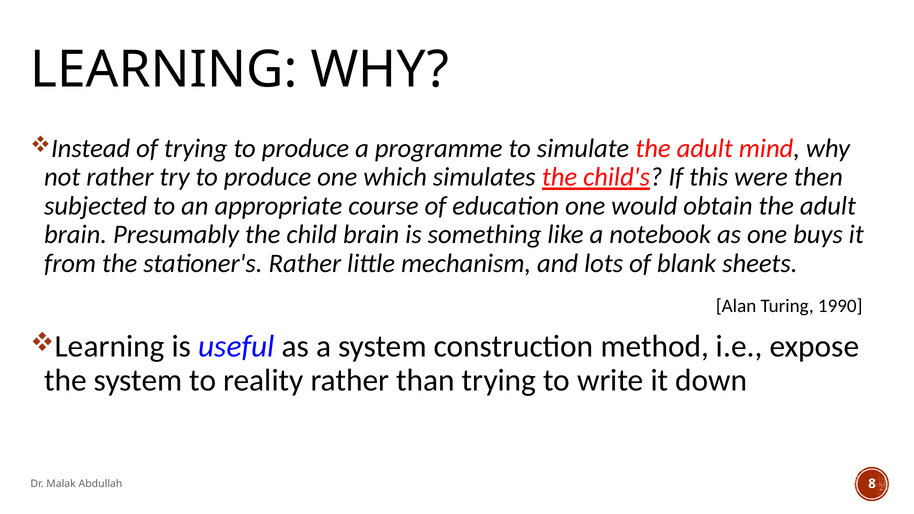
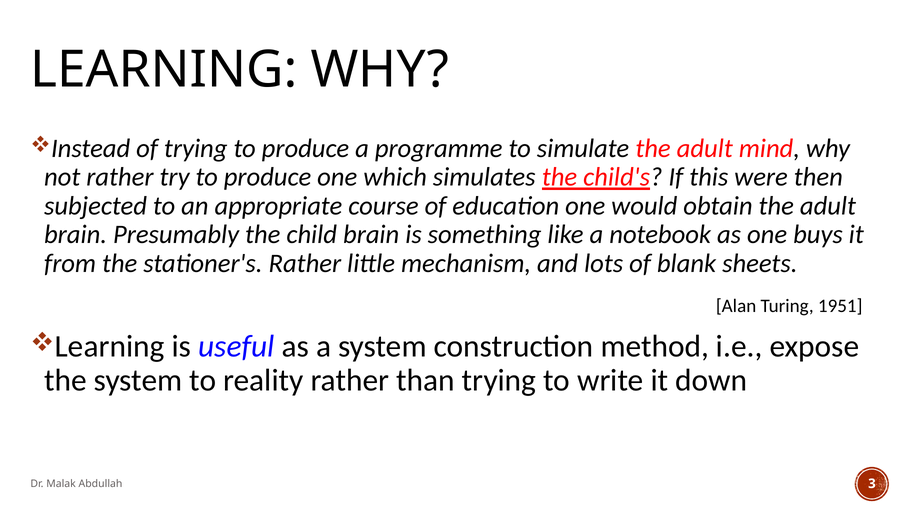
1990: 1990 -> 1951 (840, 306)
8: 8 -> 3 (872, 484)
